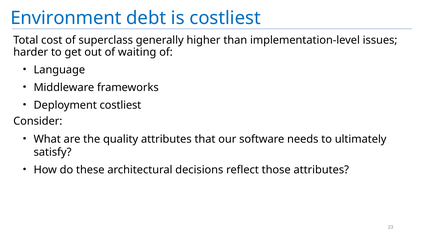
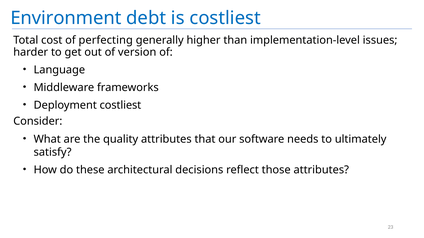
superclass: superclass -> perfecting (106, 40)
waiting: waiting -> version (137, 52)
